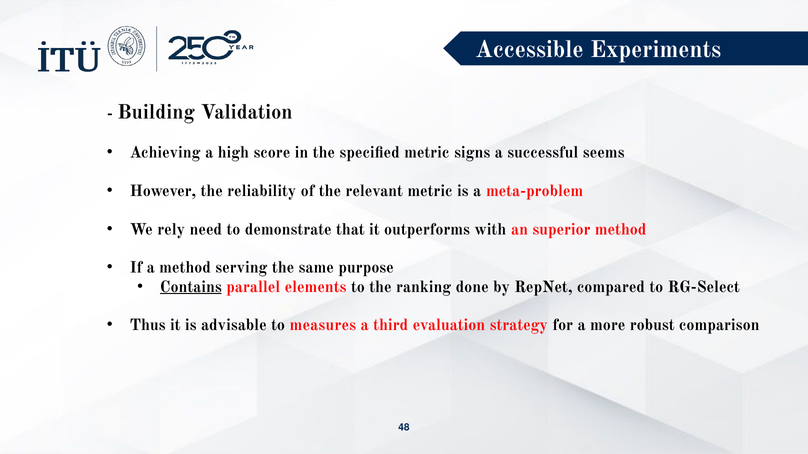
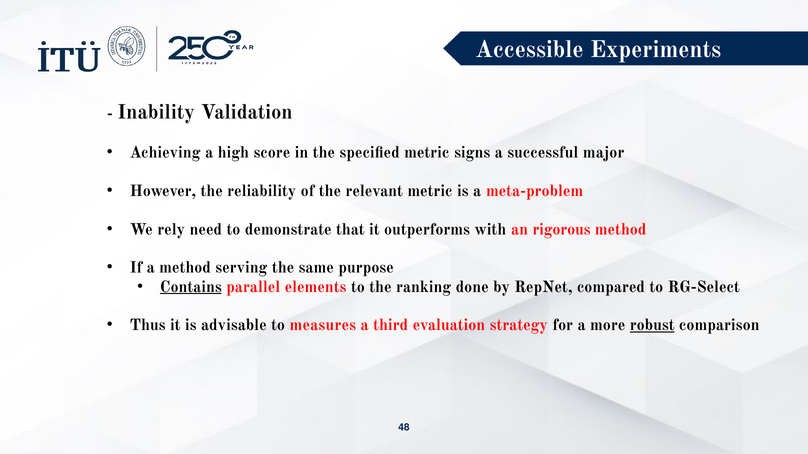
Building: Building -> Inability (156, 112)
seems: seems -> major (604, 153)
superior: superior -> rigorous (561, 230)
robust underline: none -> present (652, 325)
